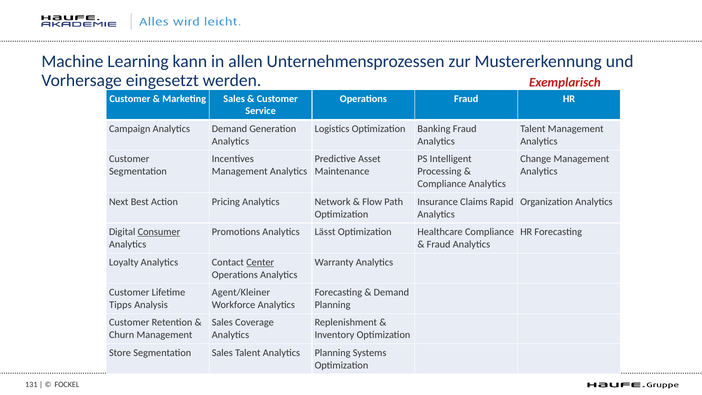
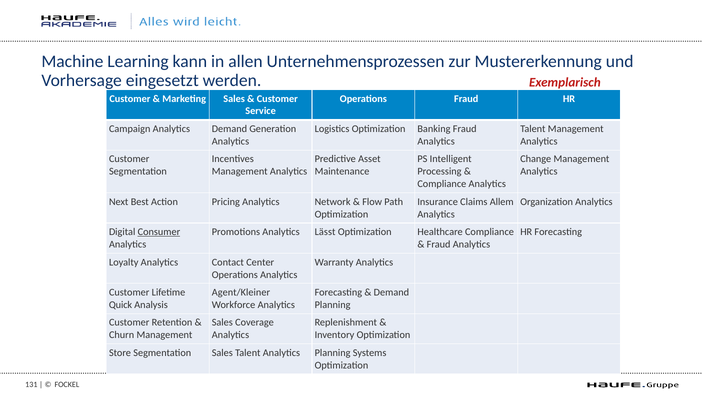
Rapid: Rapid -> Allem (502, 202)
Center underline: present -> none (260, 262)
Tipps: Tipps -> Quick (121, 305)
